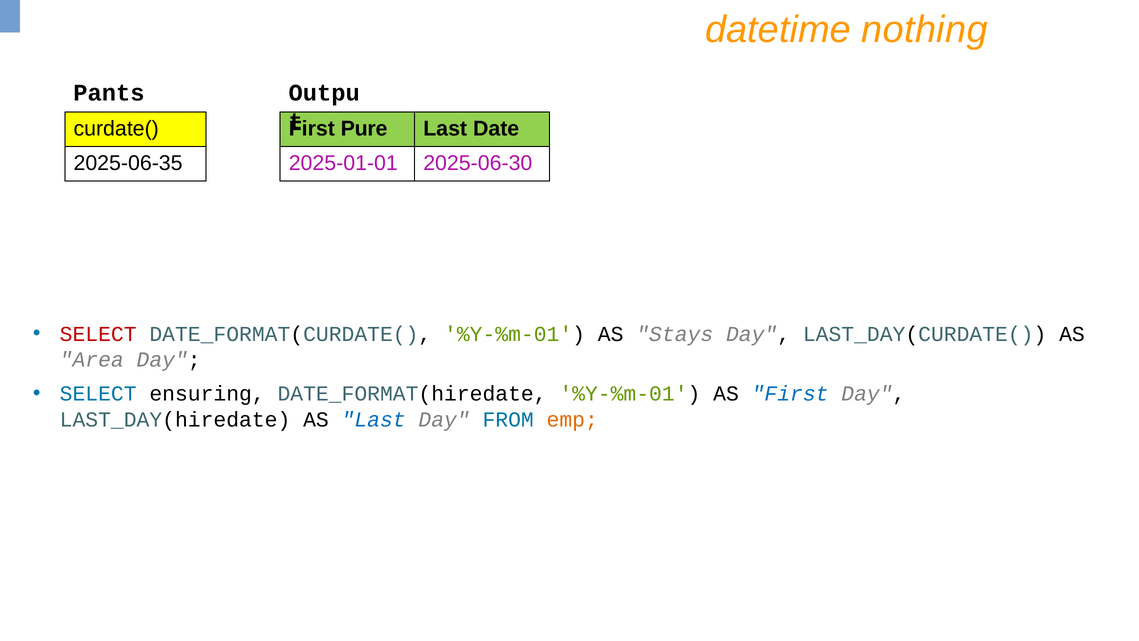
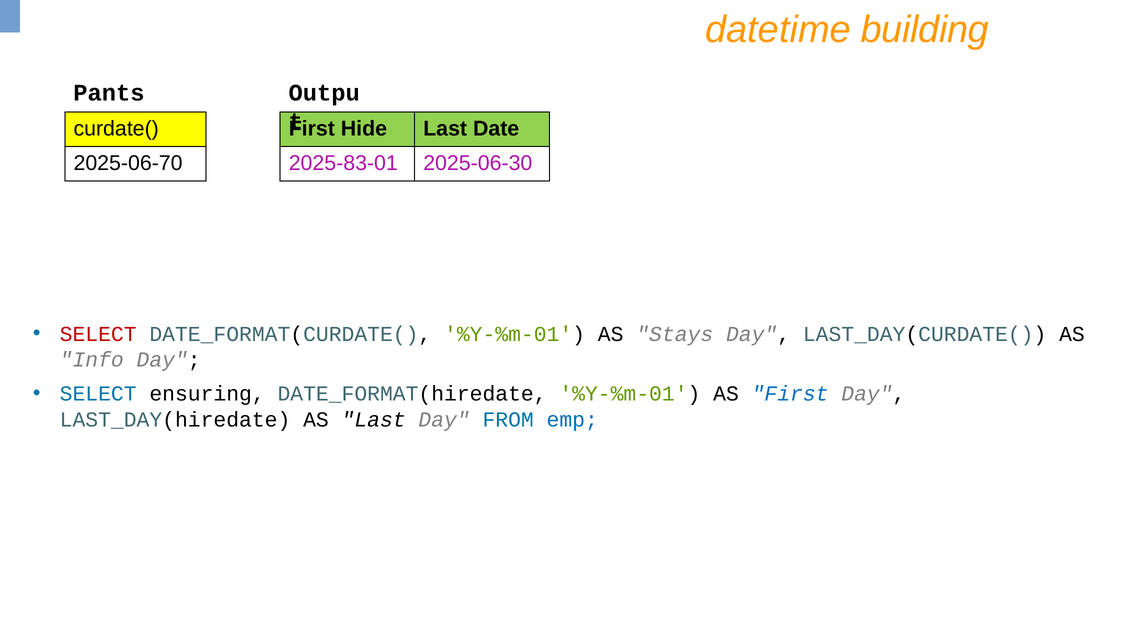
nothing: nothing -> building (925, 30)
Pure: Pure -> Hide (364, 128)
2025-06-35: 2025-06-35 -> 2025-06-70 (128, 163)
2025-01-01: 2025-01-01 -> 2025-83-01 (343, 163)
Area: Area -> Info (92, 360)
Last colour: blue -> black (374, 419)
emp colour: orange -> blue (572, 419)
